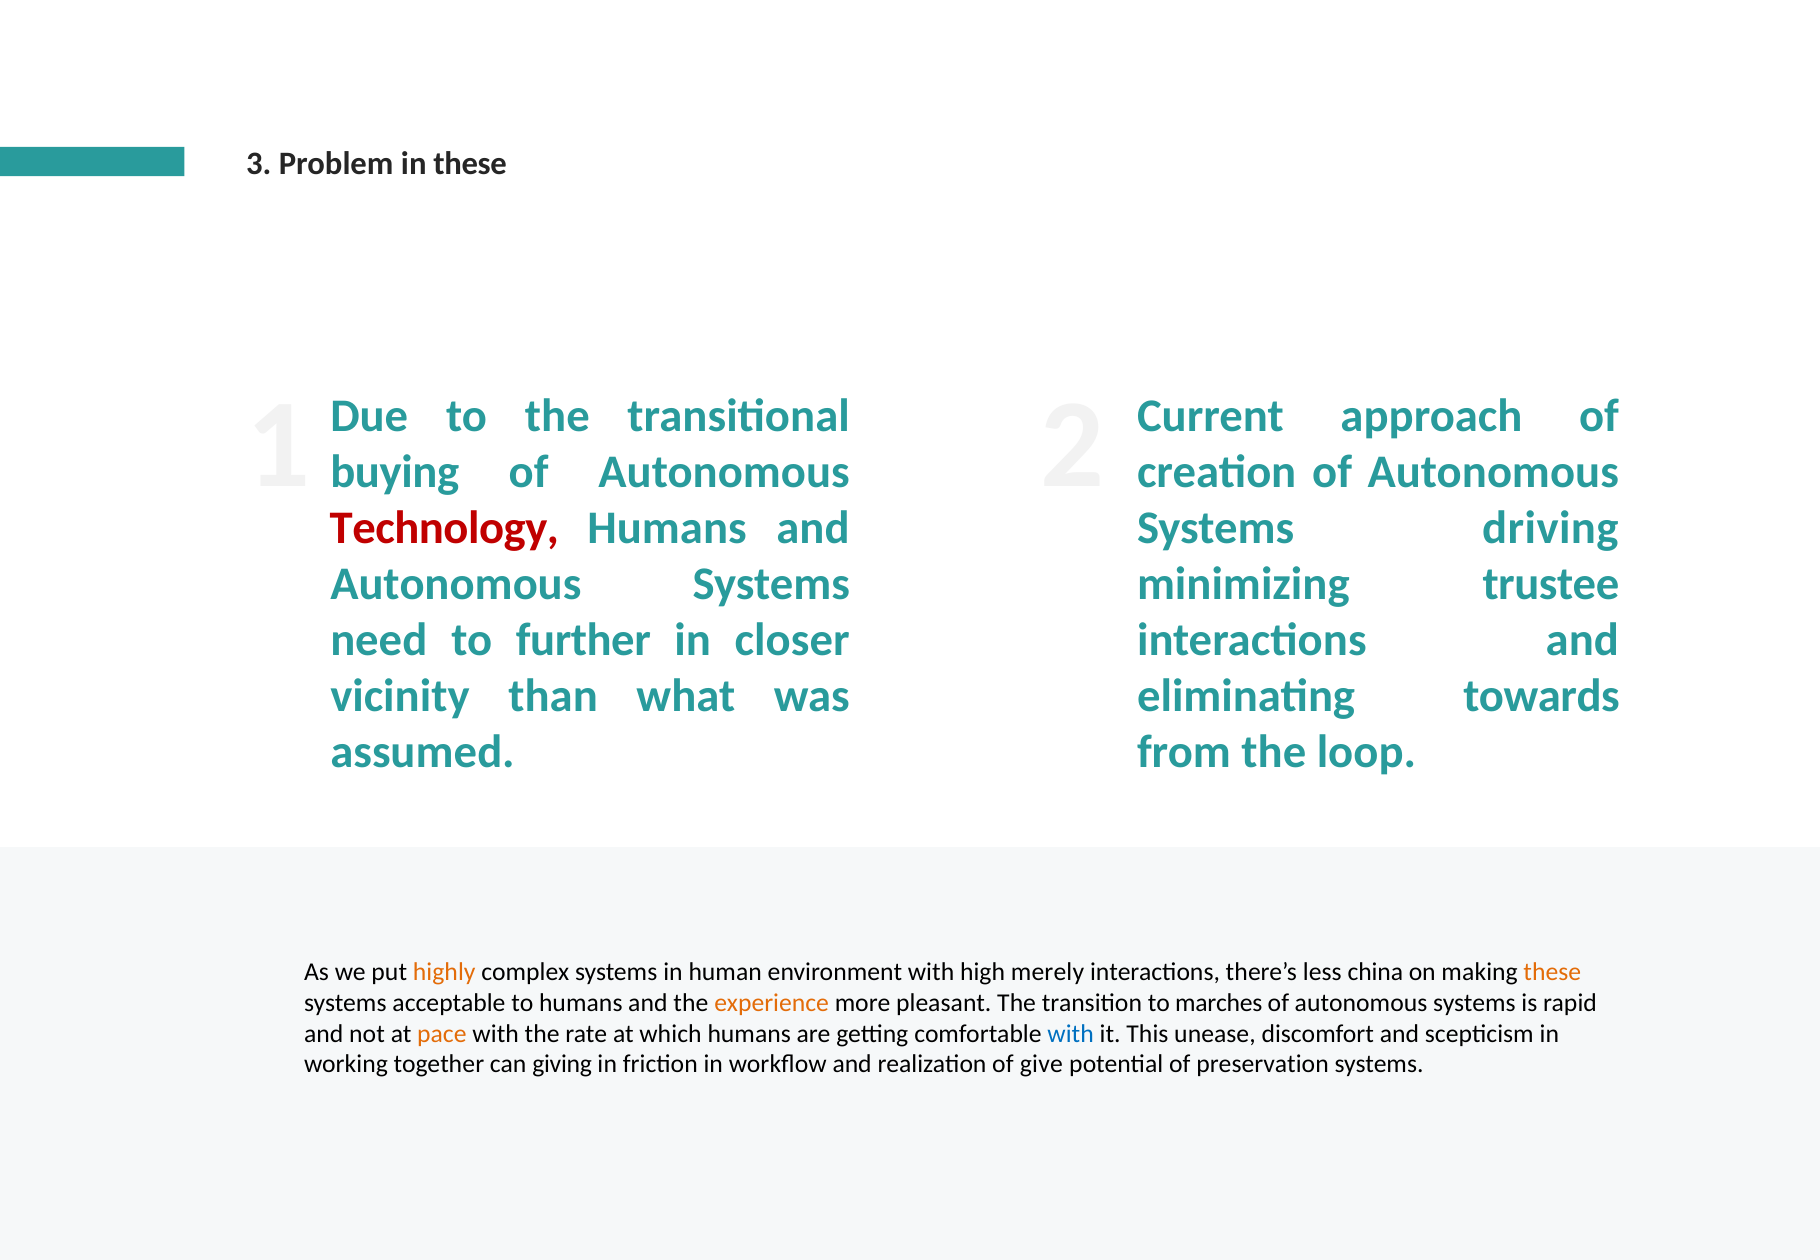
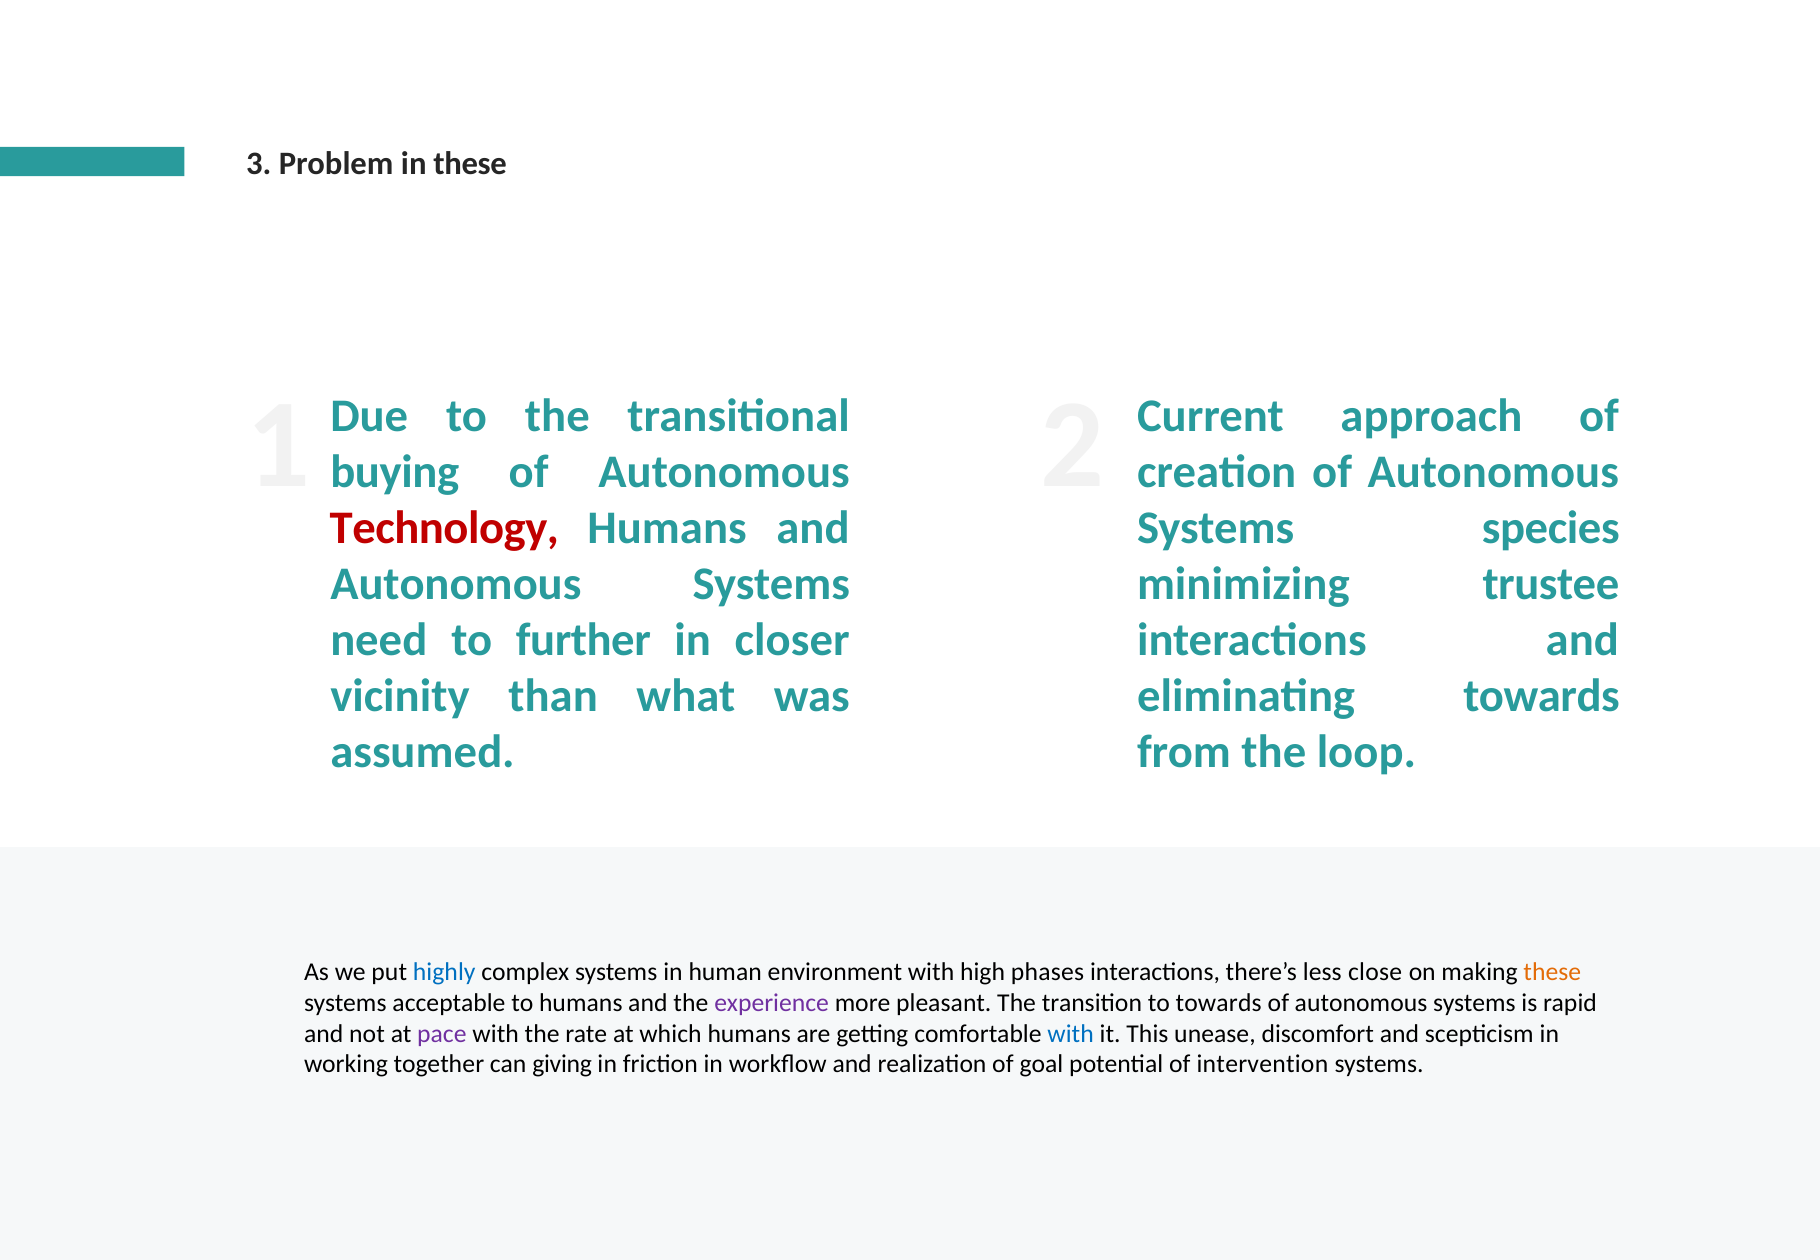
driving: driving -> species (1551, 528)
highly colour: orange -> blue (444, 972)
merely: merely -> phases (1047, 972)
china: china -> close (1375, 972)
experience colour: orange -> purple (772, 1003)
to marches: marches -> towards (1219, 1003)
pace colour: orange -> purple (442, 1034)
give: give -> goal (1041, 1064)
preservation: preservation -> intervention (1262, 1064)
